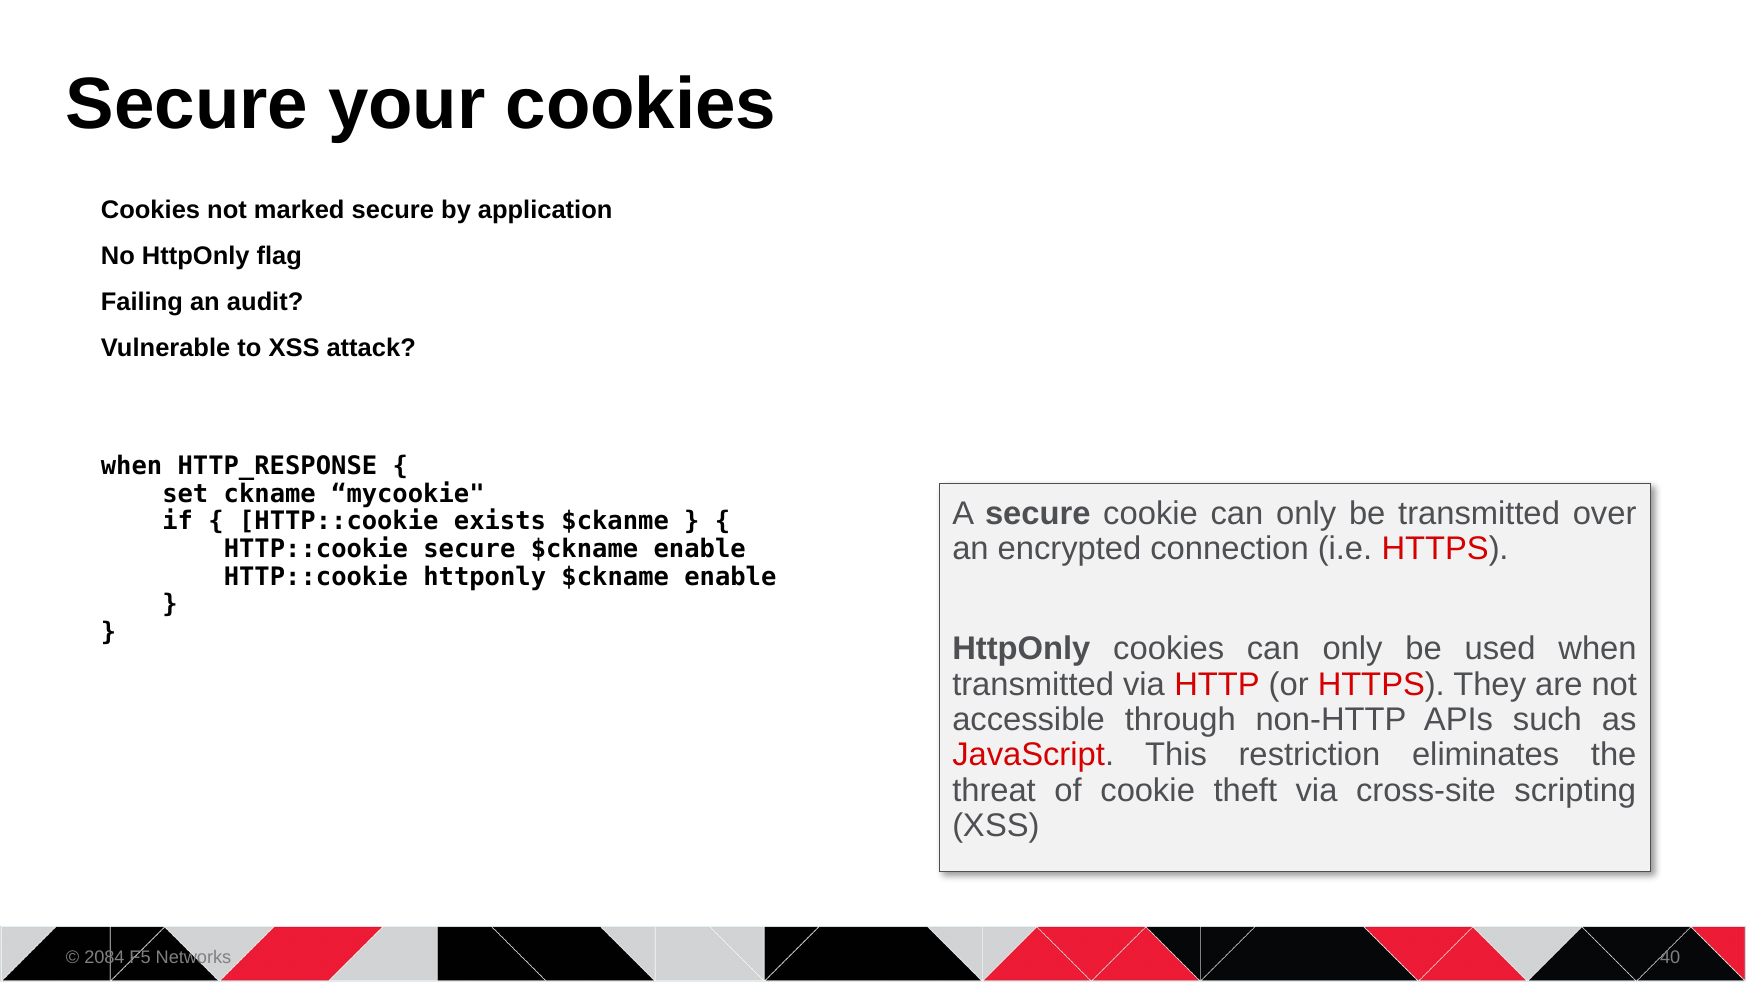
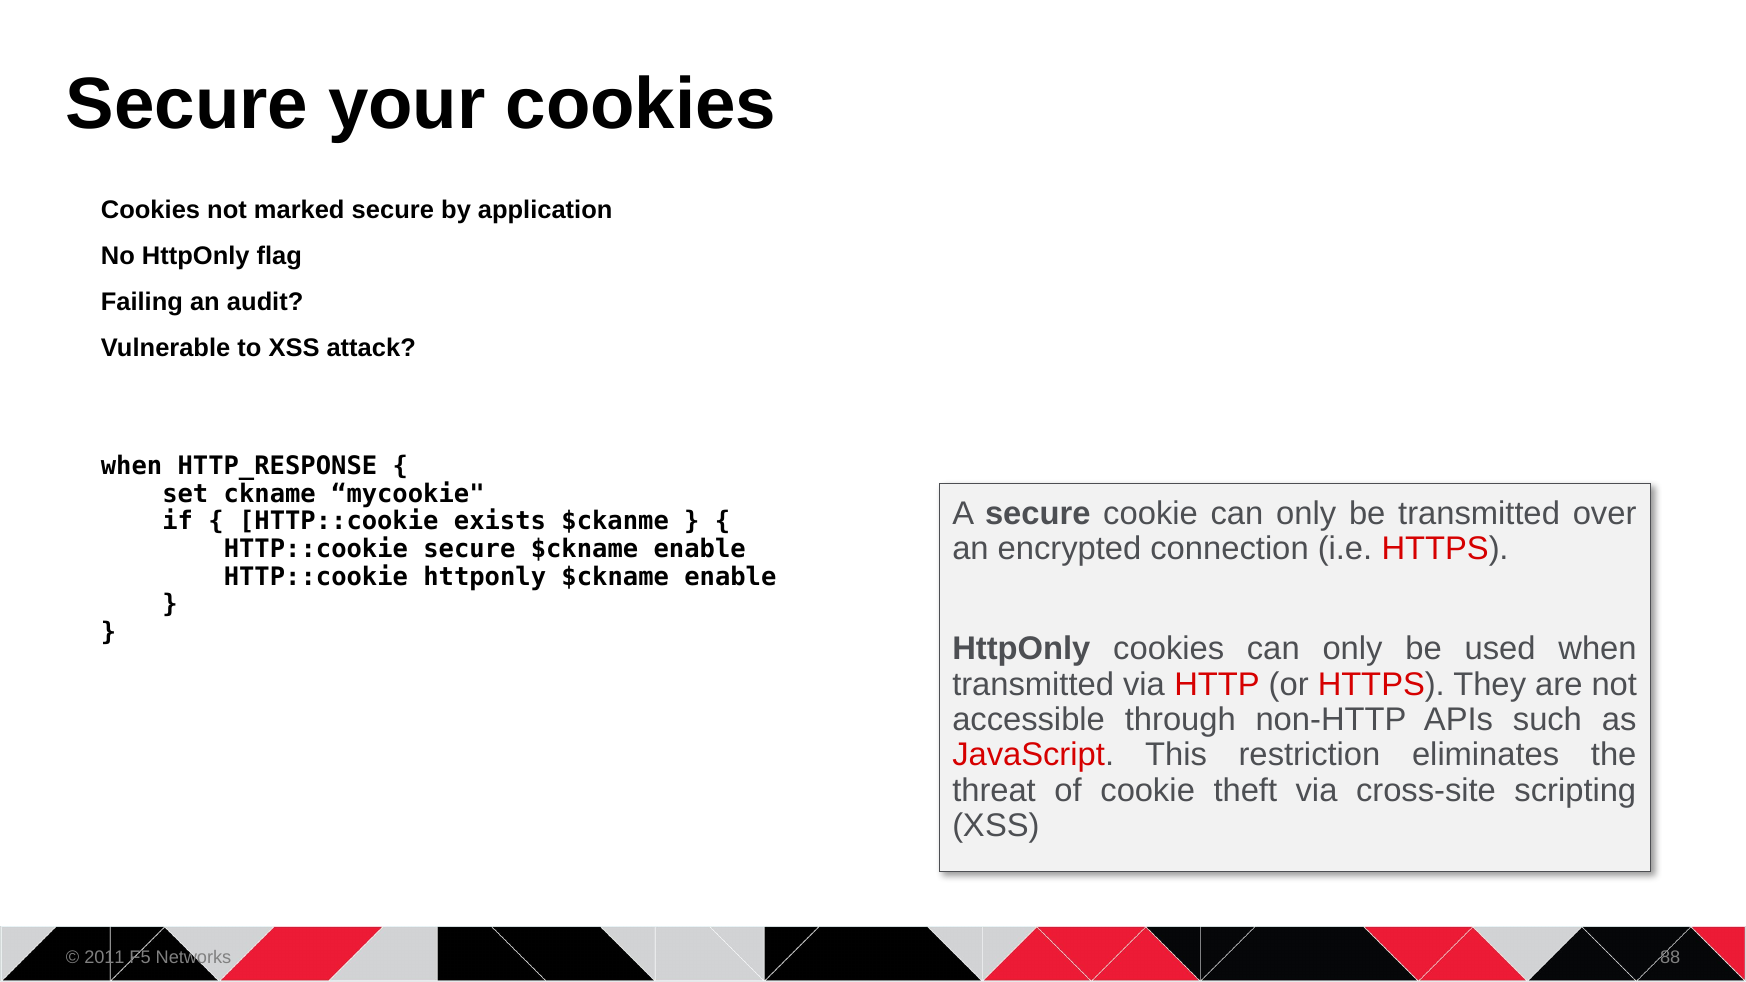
2084: 2084 -> 2011 (104, 957)
40: 40 -> 88 (1670, 957)
